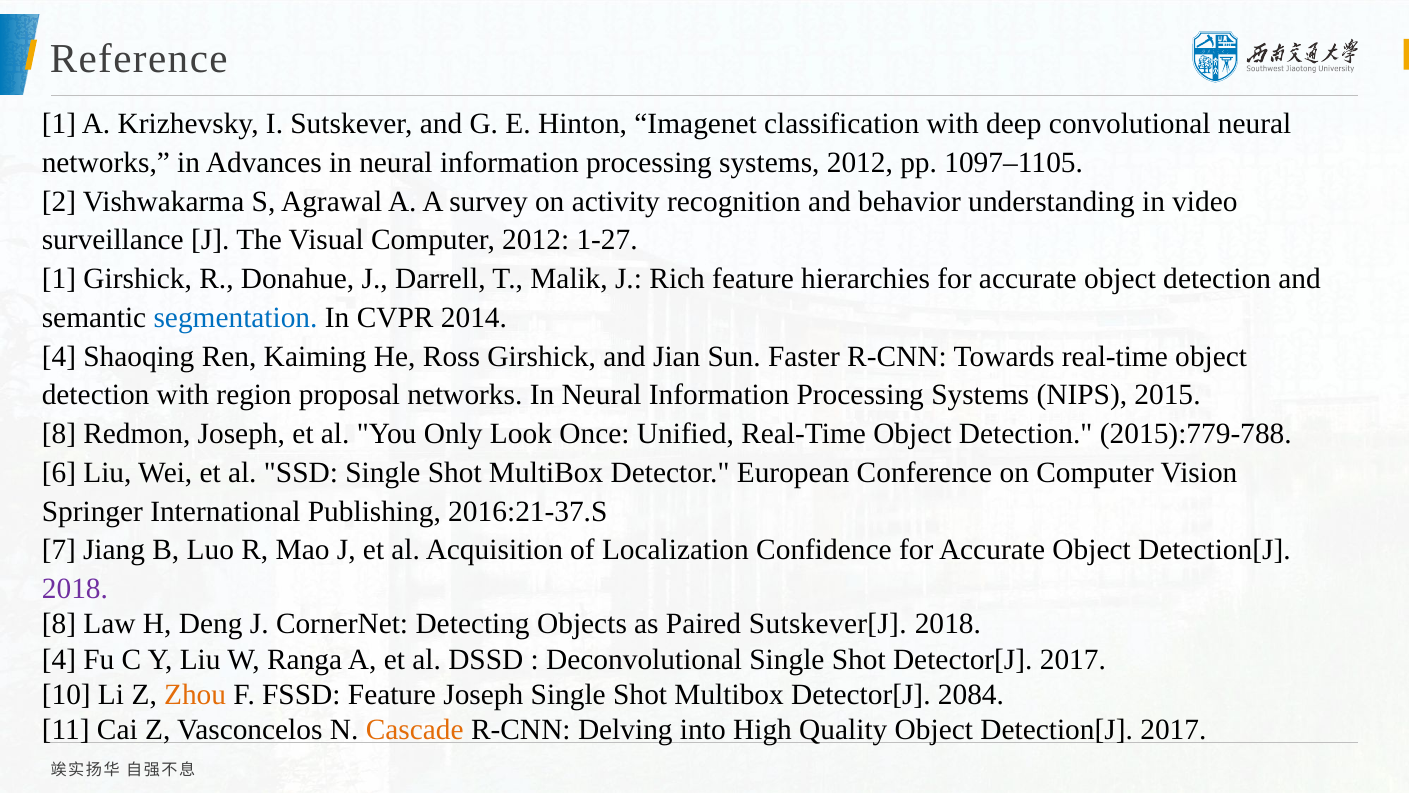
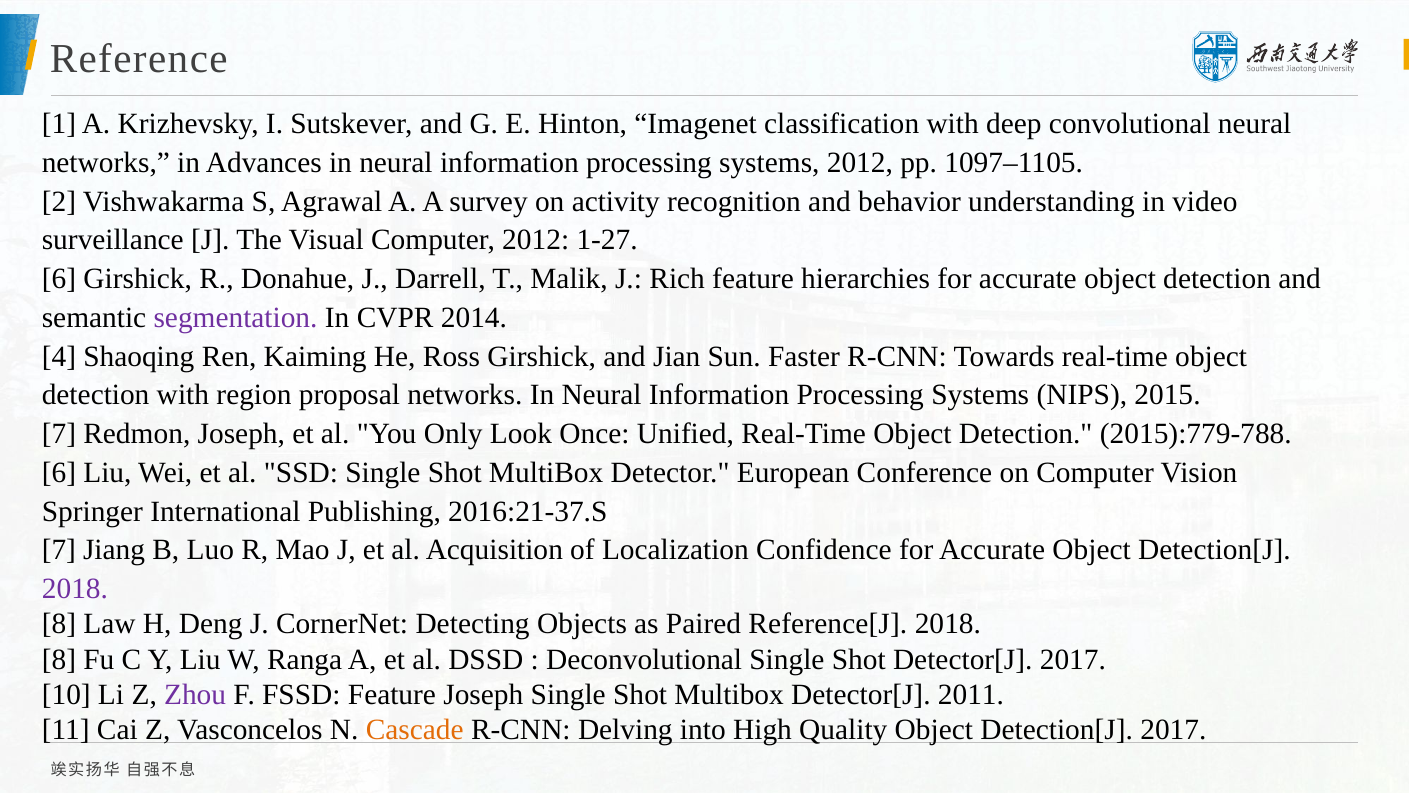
1: 1 -> 6 (59, 279)
segmentation colour: blue -> purple (236, 318)
8: 8 -> 7 (59, 434)
Sutskever[J: Sutskever[J -> Reference[J (828, 624)
4: 4 -> 8 (59, 659)
Zhou colour: orange -> purple (195, 694)
2084: 2084 -> 2011 (971, 694)
